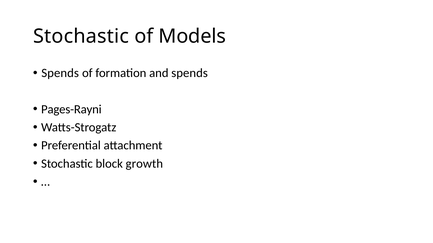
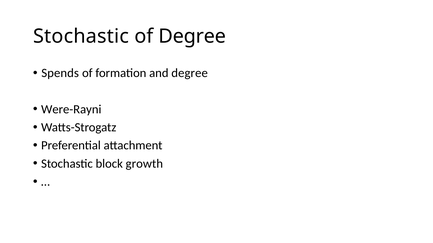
of Models: Models -> Degree (192, 36)
and spends: spends -> degree (190, 73)
Pages-Rayni: Pages-Rayni -> Were-Rayni (71, 110)
